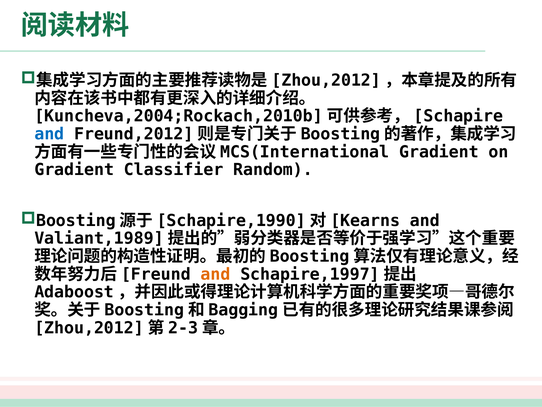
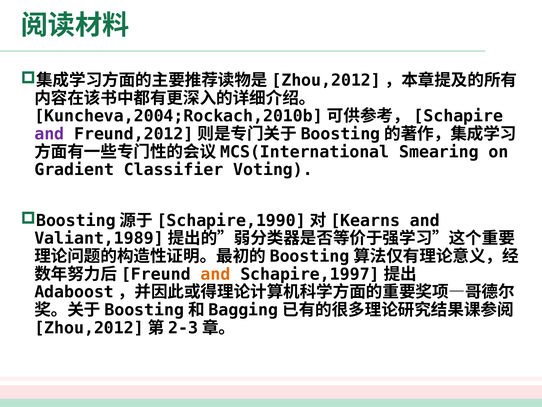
and colour: blue -> purple (49, 134)
Gradient: Gradient -> Smearing (439, 152)
Random: Random -> Voting (273, 170)
